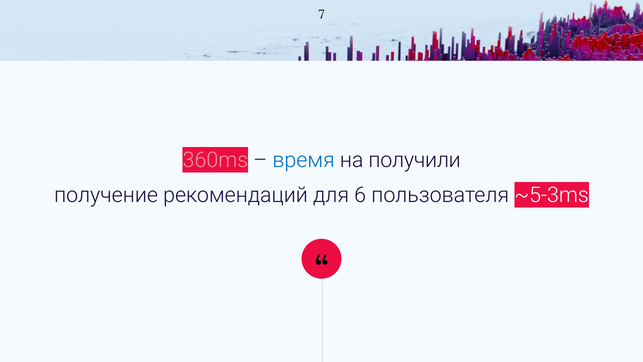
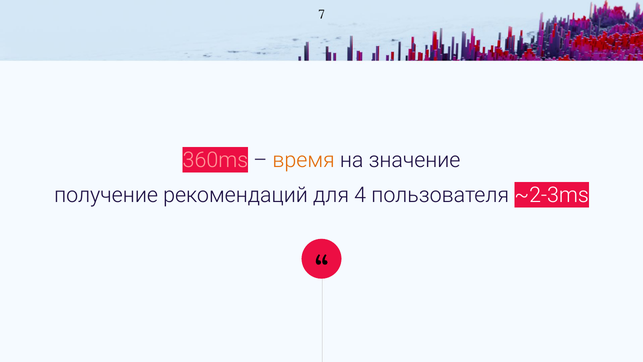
время colour: blue -> orange (304, 160)
получили: получили -> значение (415, 160)
6: 6 -> 4 (360, 195)
~5-3ms: ~5-3ms -> ~2-3ms (552, 195)
